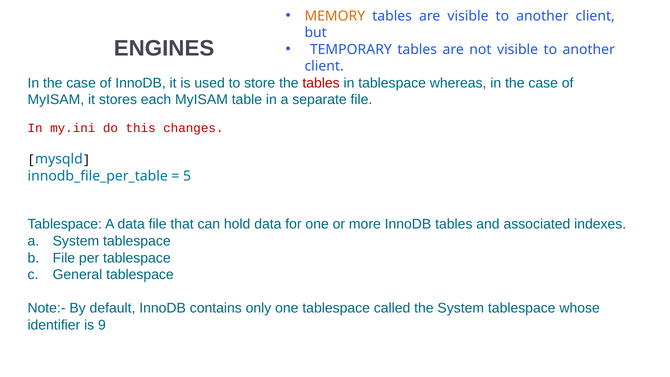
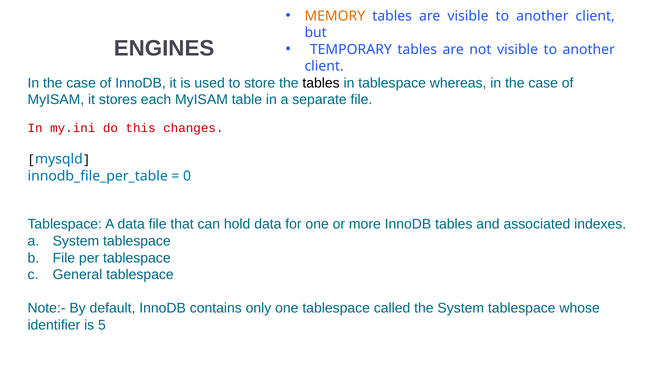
tables colour: red -> black (321, 83)
5: 5 -> 0 (187, 176)
9: 9 -> 5 (102, 325)
